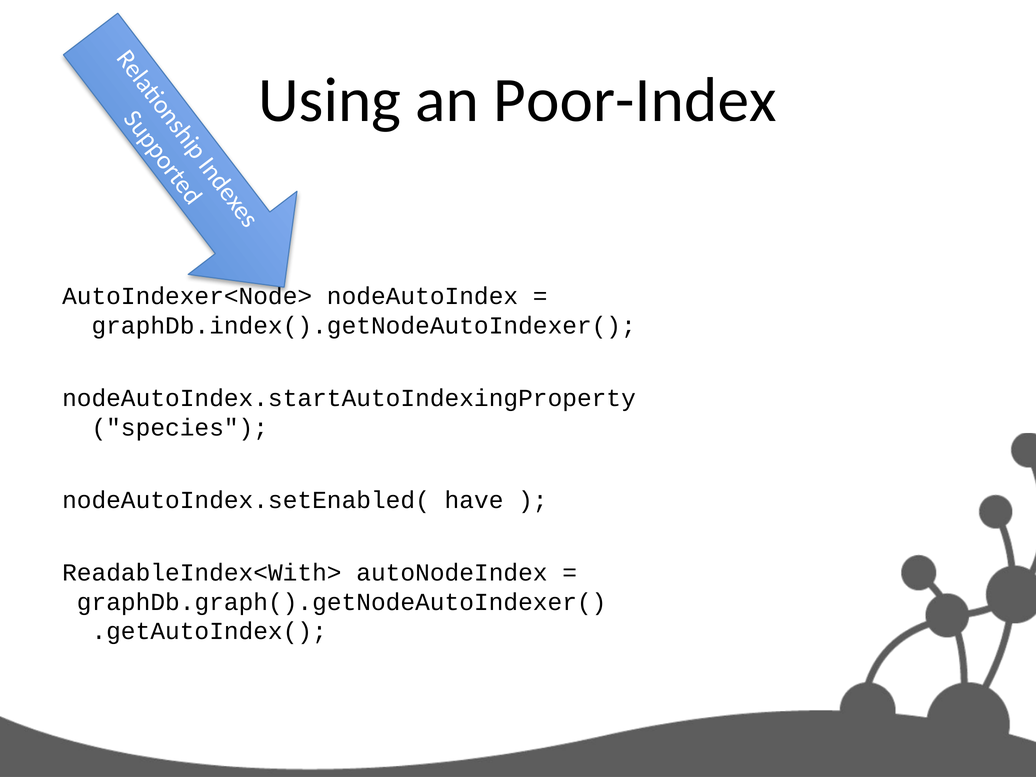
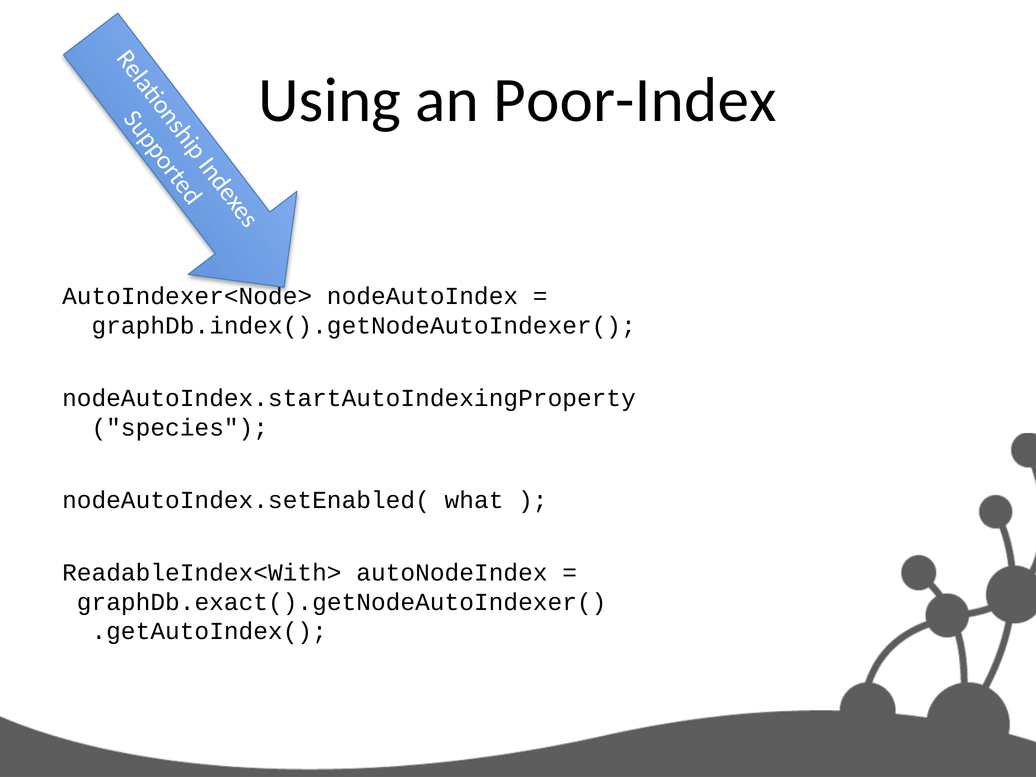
have: have -> what (474, 500)
graphDb.graph().getNodeAutoIndexer(: graphDb.graph().getNodeAutoIndexer( -> graphDb.exact().getNodeAutoIndexer( (342, 602)
